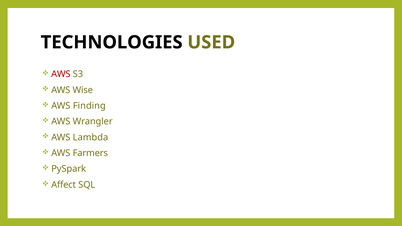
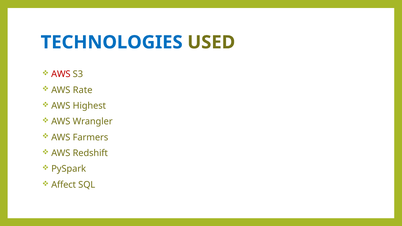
TECHNOLOGIES colour: black -> blue (112, 42)
Wise: Wise -> Rate (83, 90)
Finding: Finding -> Highest (89, 106)
Lambda: Lambda -> Farmers (91, 137)
Farmers: Farmers -> Redshift (90, 153)
